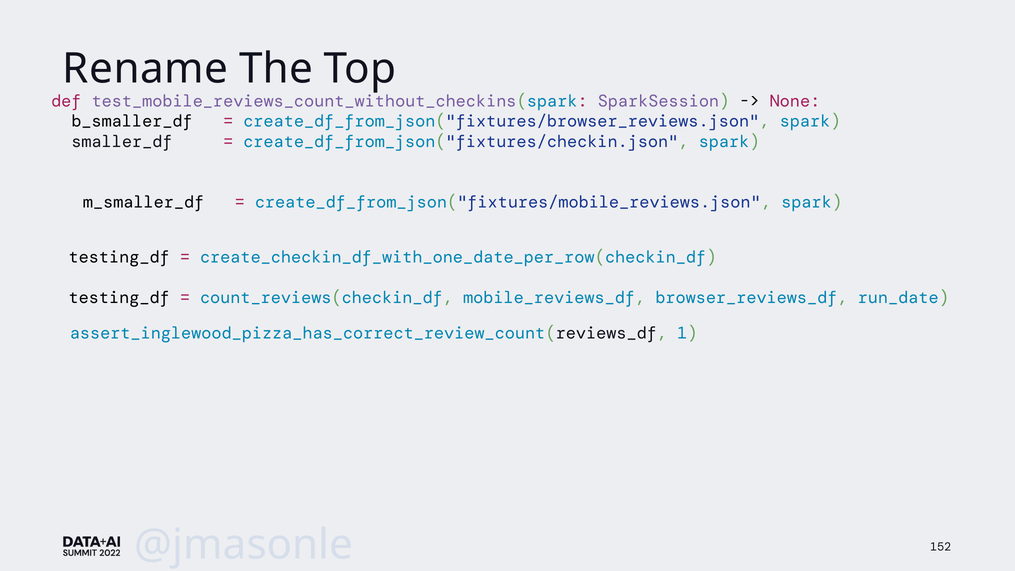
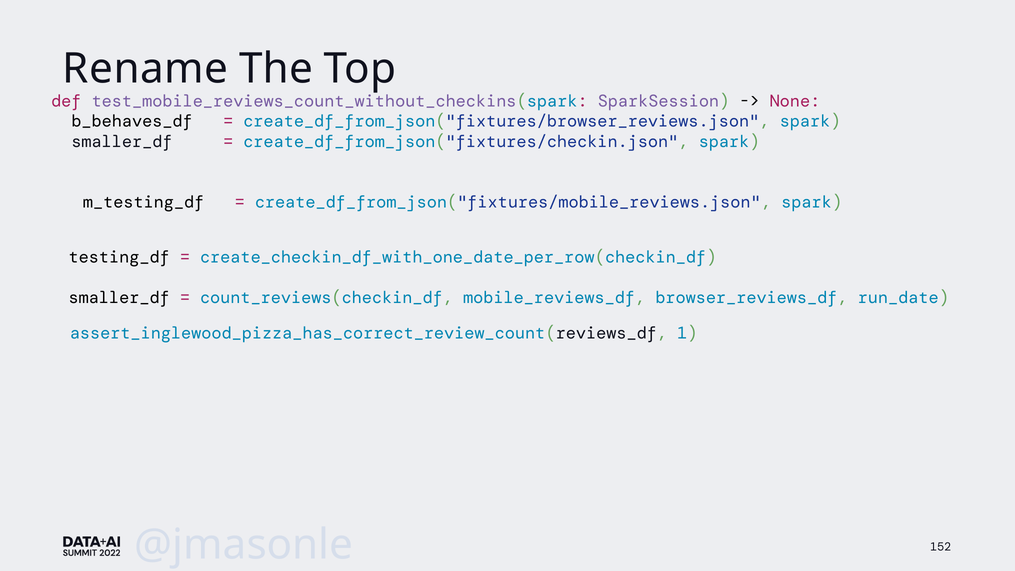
b_smaller_df: b_smaller_df -> b_behaves_df (132, 121)
m_smaller_df: m_smaller_df -> m_testing_df (144, 202)
testing_df: testing_df -> smaller_df (119, 298)
